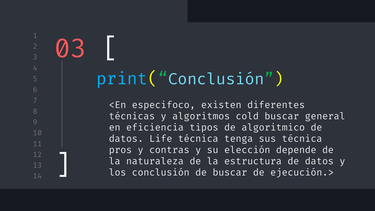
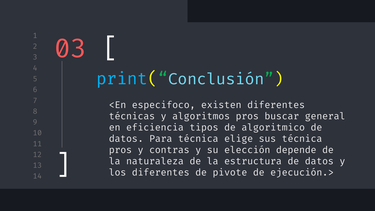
algoritmos cold: cold -> pros (247, 116)
Life: Life -> Para (161, 139)
tenga: tenga -> elige (239, 139)
los conclusión: conclusión -> diferentes (161, 172)
de buscar: buscar -> pivote (230, 172)
